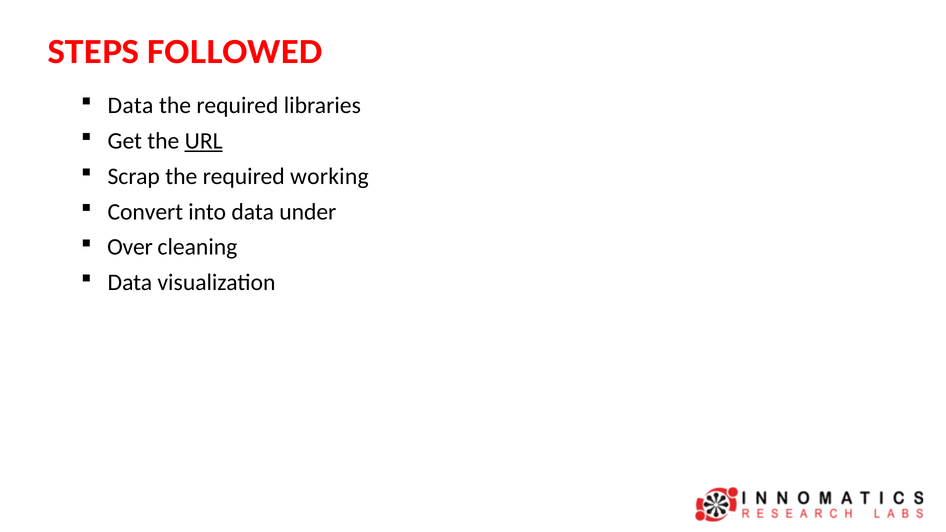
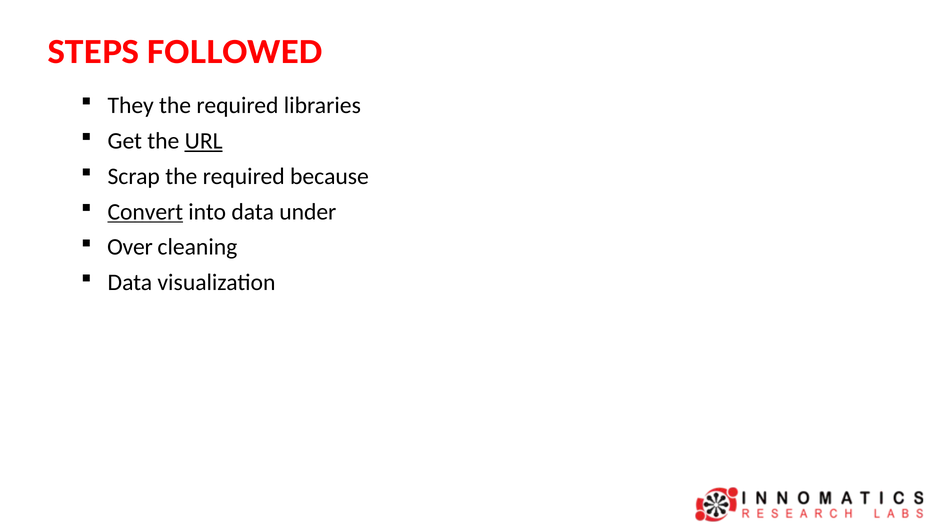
Data: Data -> They (131, 106)
working: working -> because (329, 176)
Convert underline: none -> present (145, 212)
